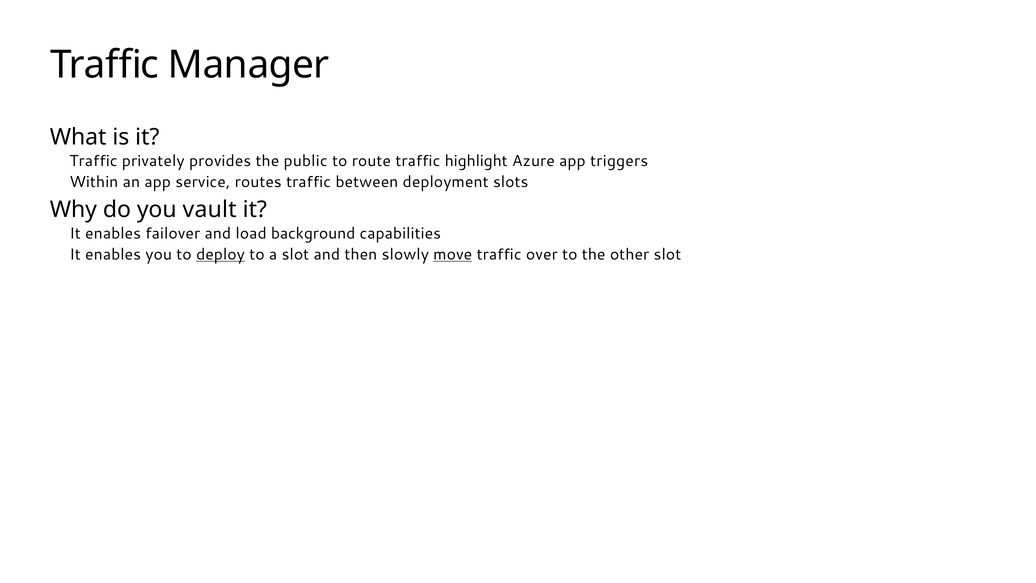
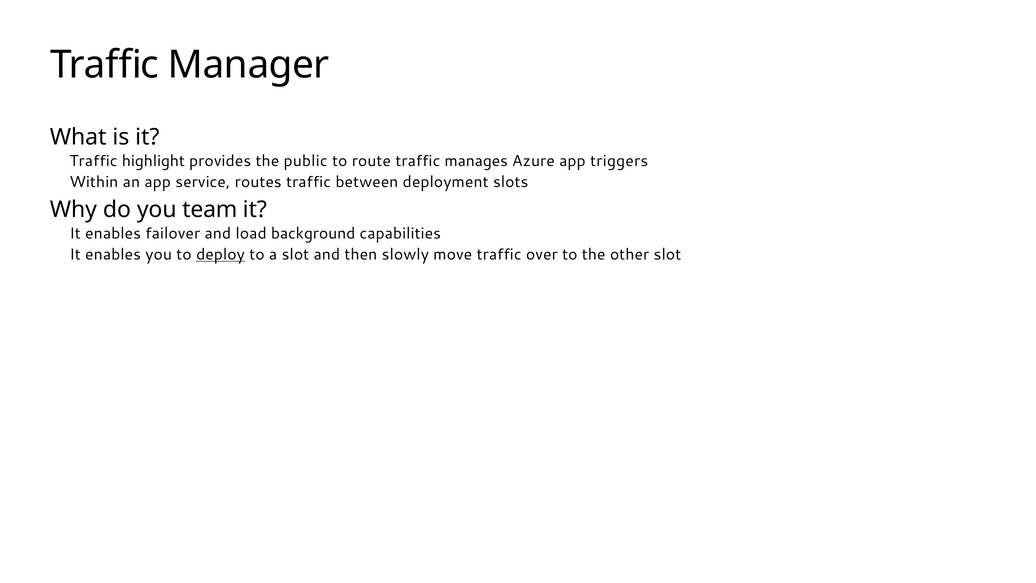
privately: privately -> highlight (153, 161)
highlight: highlight -> manages (476, 161)
vault: vault -> team (210, 209)
move underline: present -> none (453, 254)
